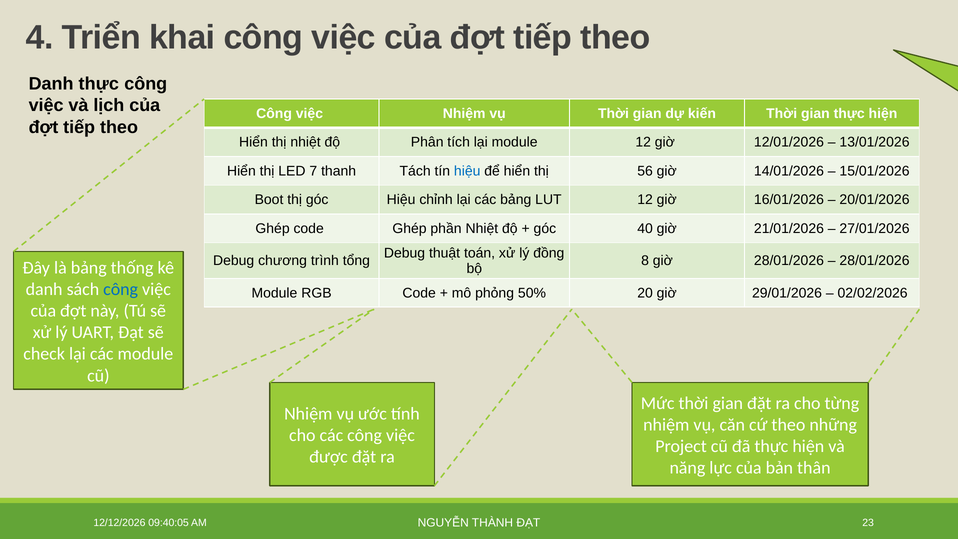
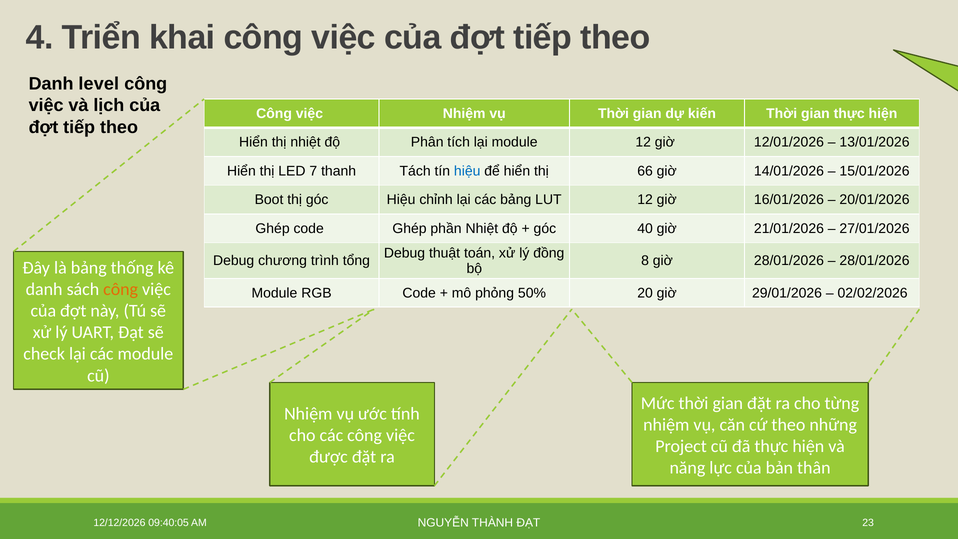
Danh thực: thực -> level (99, 84)
56: 56 -> 66 (645, 171)
công colour: blue -> orange (121, 289)
